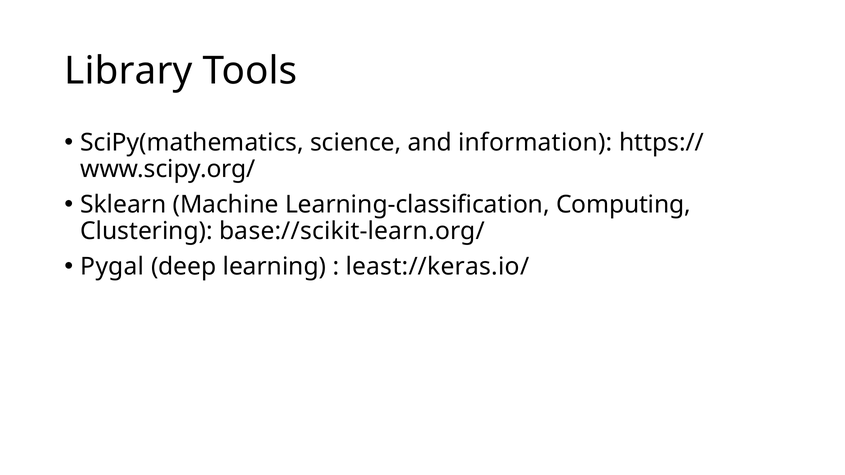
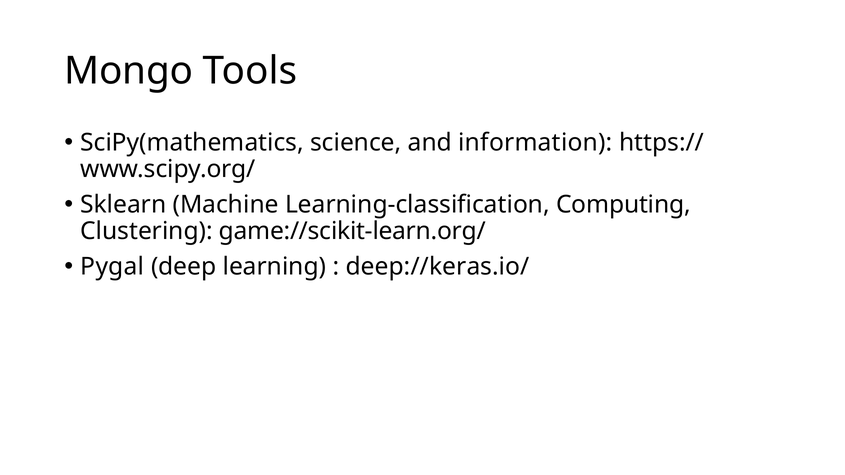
Library: Library -> Mongo (129, 71)
base://scikit-learn.org/: base://scikit-learn.org/ -> game://scikit-learn.org/ (352, 231)
least://keras.io/: least://keras.io/ -> deep://keras.io/ (438, 267)
